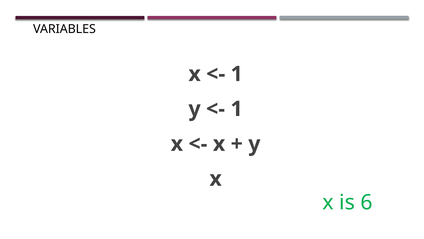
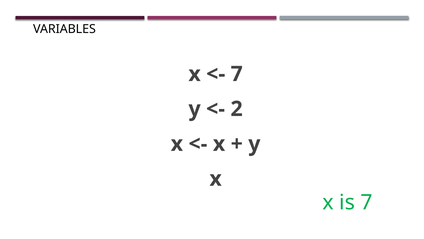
1: 1 -> 7 (237, 74)
1: 1 -> 2 (237, 109)
is 6: 6 -> 7 (366, 202)
